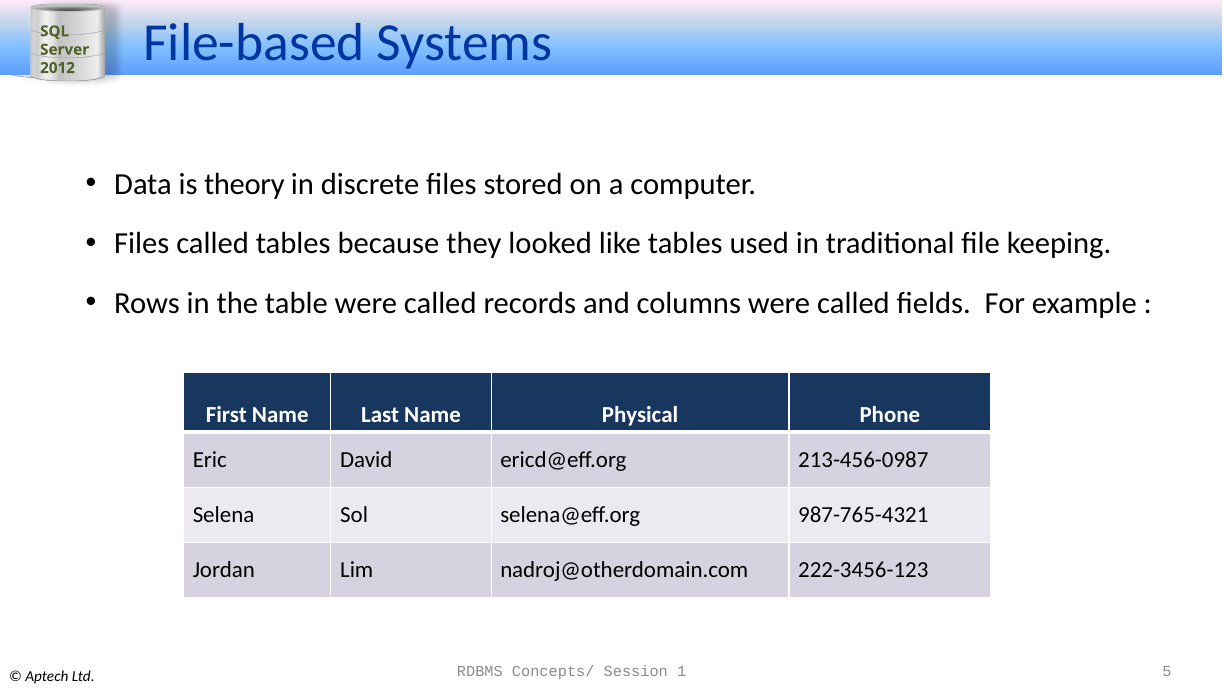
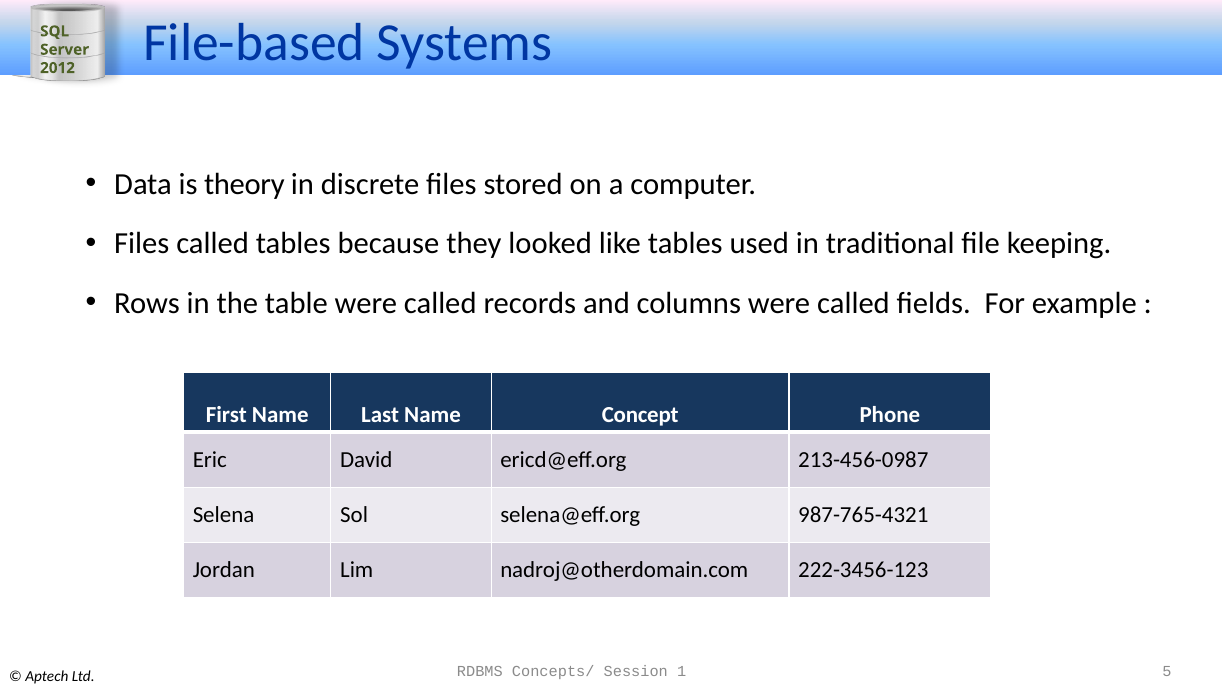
Physical: Physical -> Concept (640, 415)
